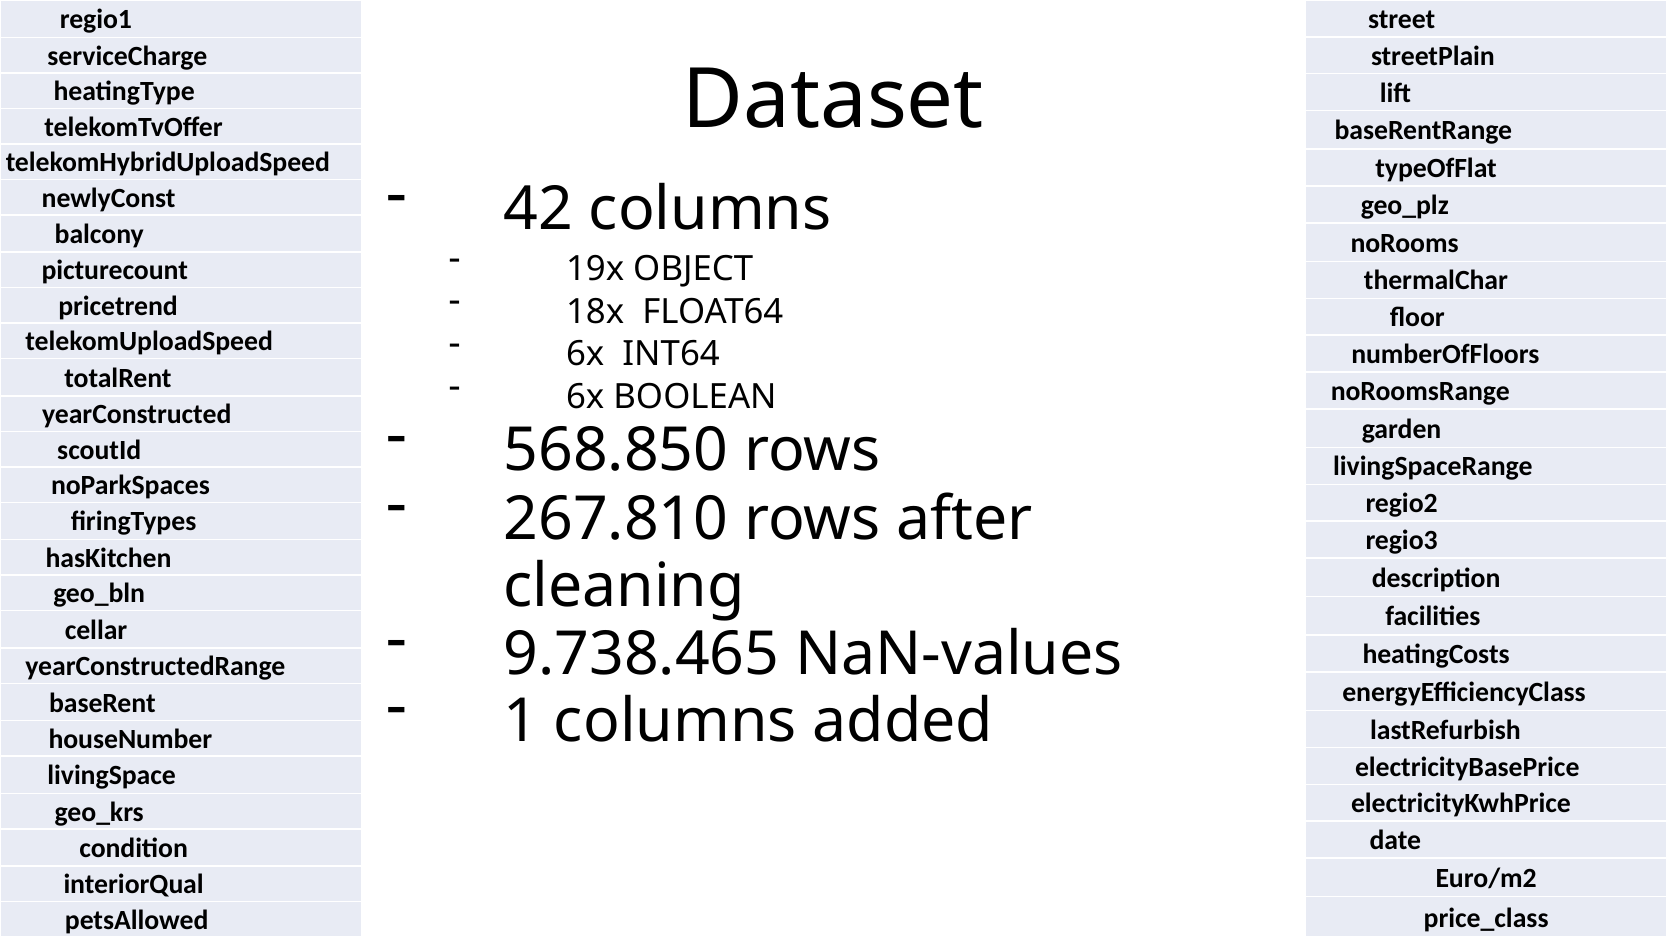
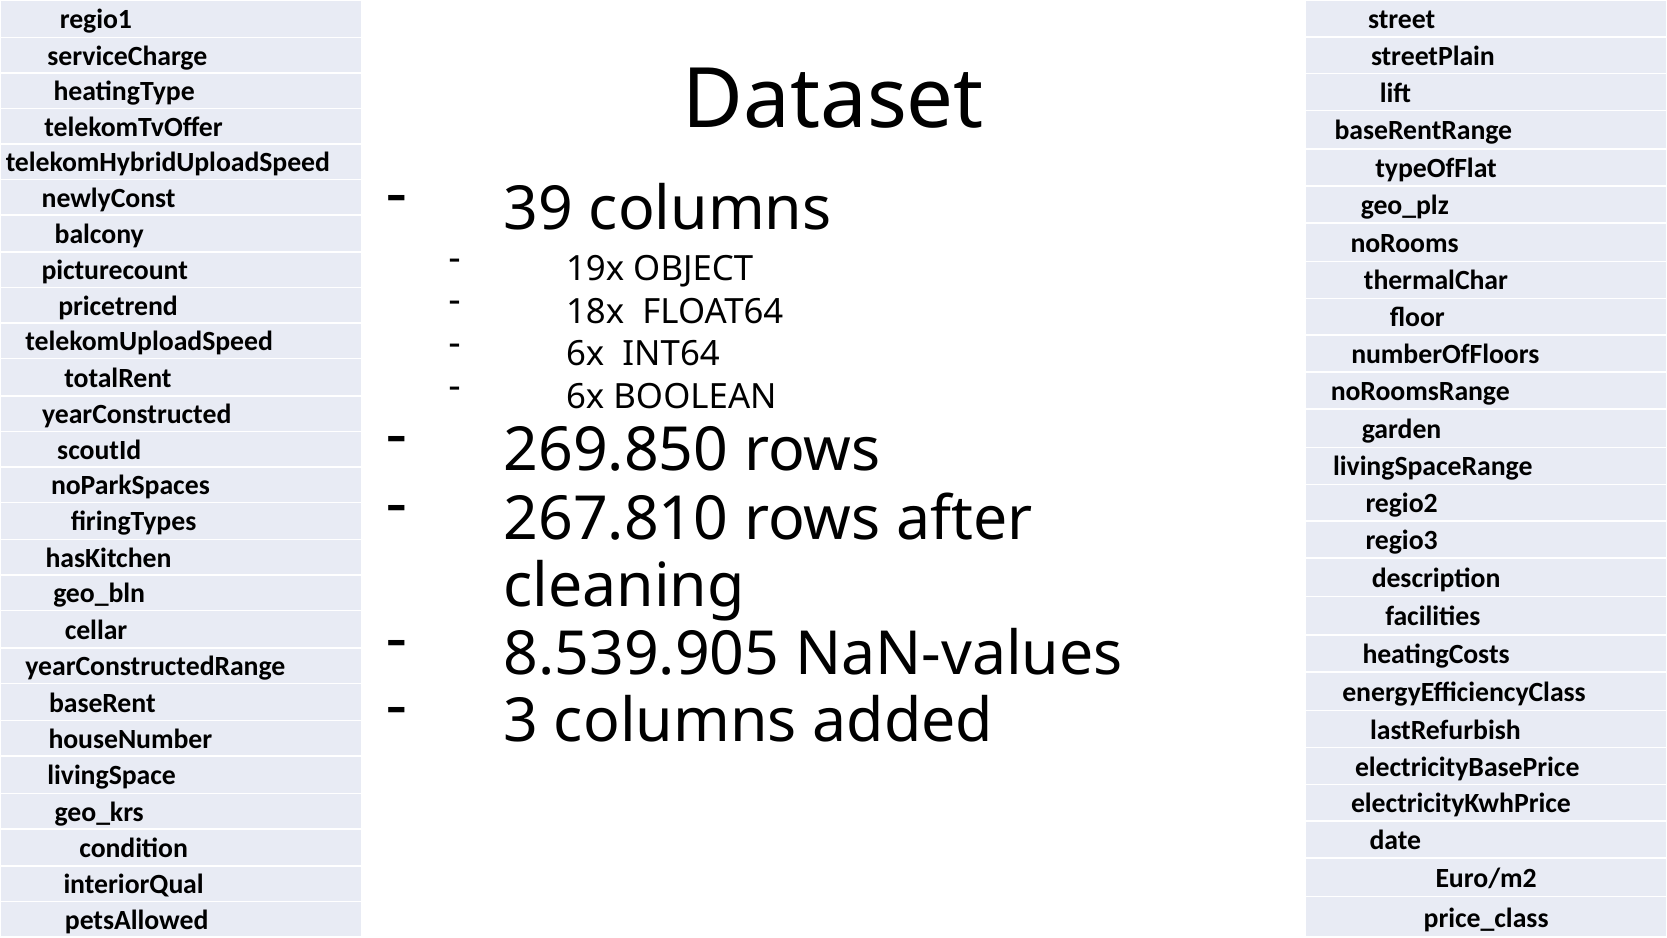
42: 42 -> 39 (538, 209)
568.850: 568.850 -> 269.850 (616, 450)
9.738.465: 9.738.465 -> 8.539.905 (642, 654)
1: 1 -> 3 (521, 721)
